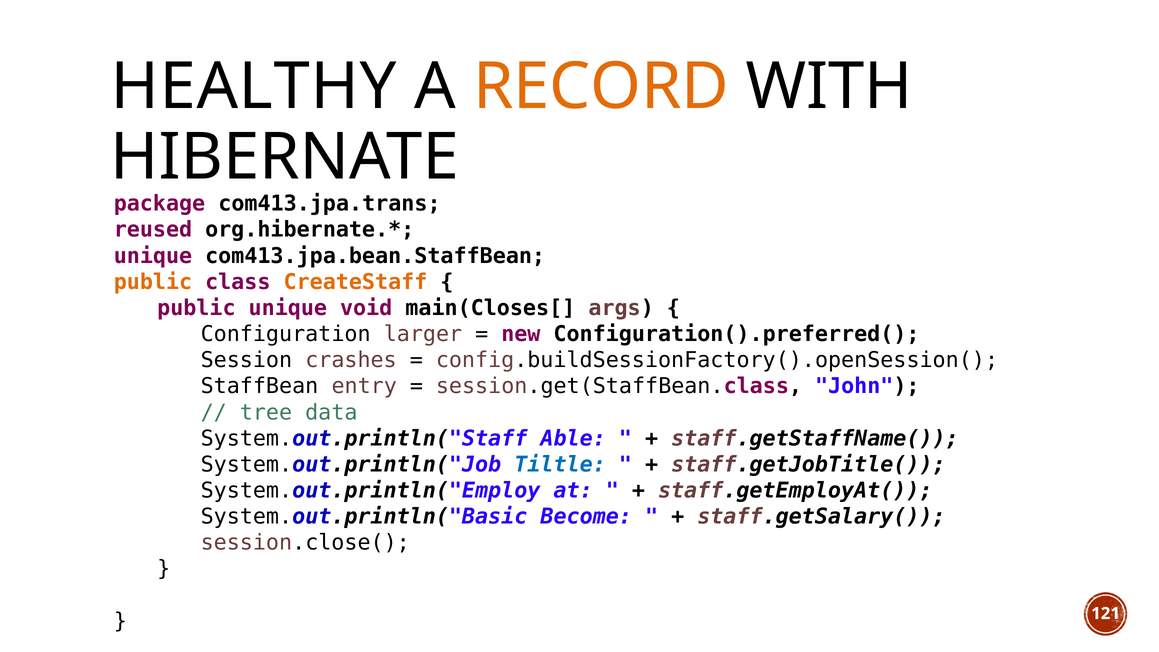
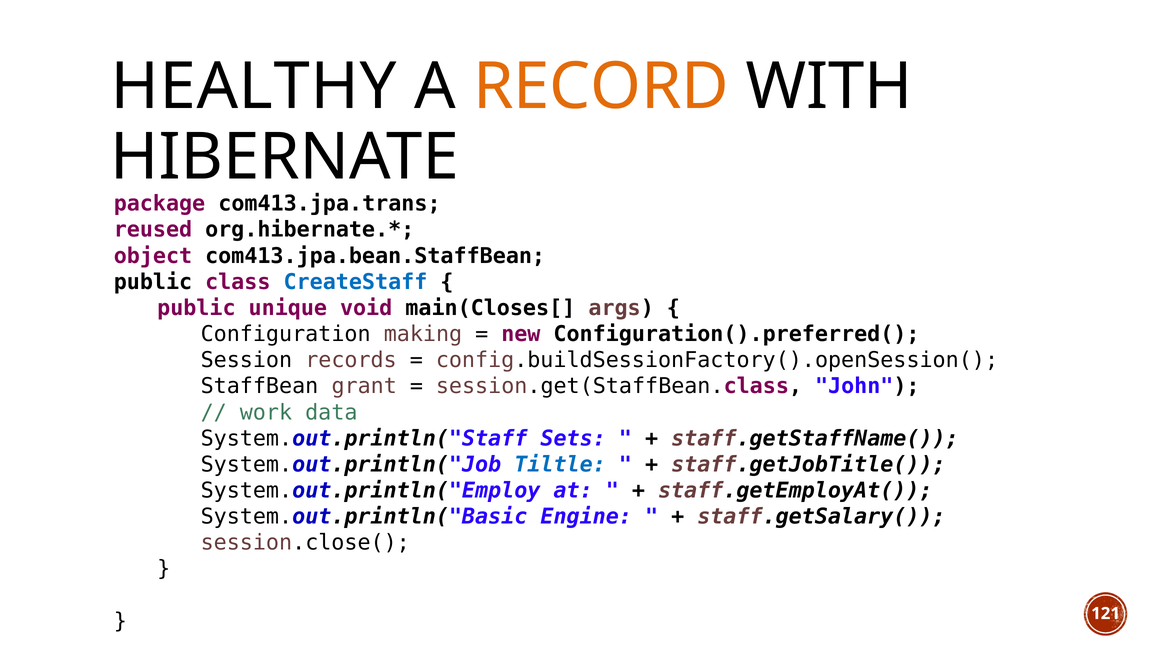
unique: unique -> object (153, 256)
public colour: orange -> black (153, 282)
CreateStaff colour: orange -> blue (355, 282)
larger: larger -> making (423, 334)
crashes: crashes -> records (351, 360)
entry: entry -> grant (364, 386)
tree: tree -> work (266, 412)
Able: Able -> Sets (573, 438)
Become: Become -> Engine (586, 517)
